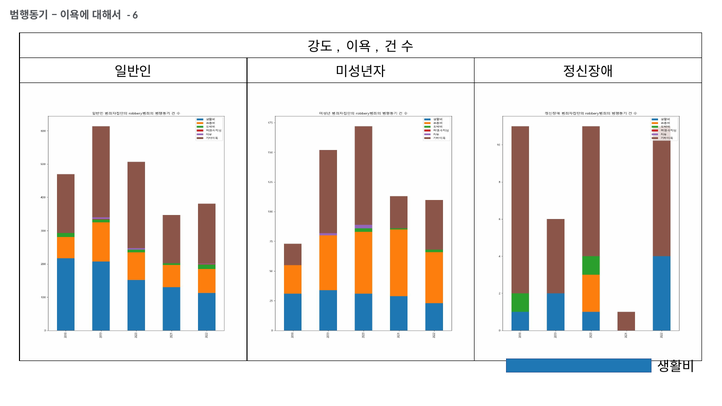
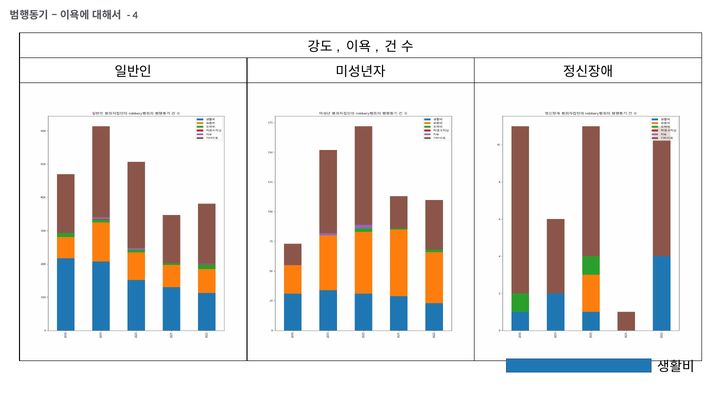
6: 6 -> 4 (135, 15)
